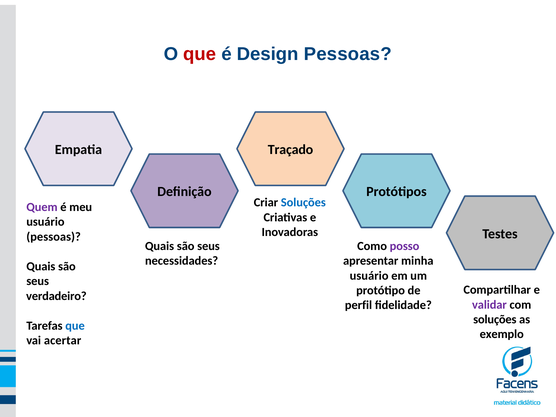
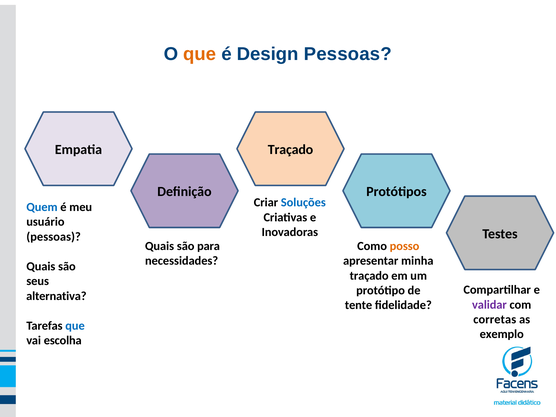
que colour: red -> orange (200, 54)
Quem colour: purple -> blue (42, 207)
seus: seus -> para (209, 246)
posso colour: purple -> orange (405, 246)
usuário: usuário -> traçado (369, 276)
verdadeiro: verdadeiro -> alternativa (56, 296)
perfil: perfil -> tente (359, 305)
soluções: soluções -> corretas (495, 319)
acertar: acertar -> escolha (63, 340)
